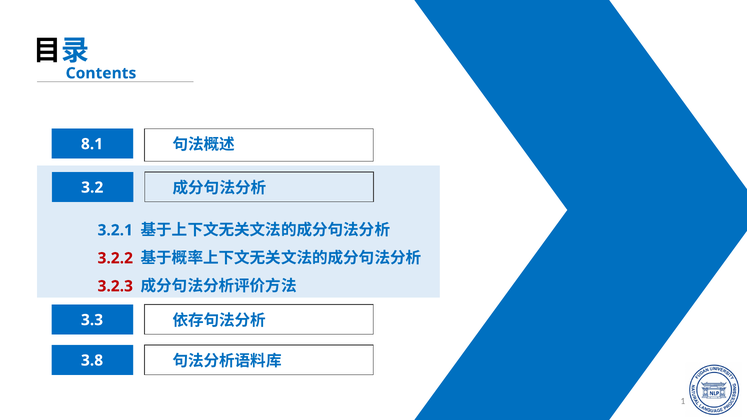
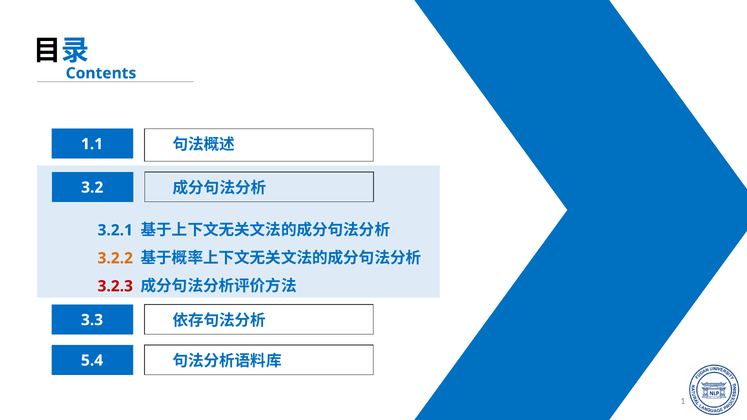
8.1: 8.1 -> 1.1 (92, 144)
3.2.2 colour: red -> orange (115, 258)
3.8: 3.8 -> 5.4 (92, 361)
